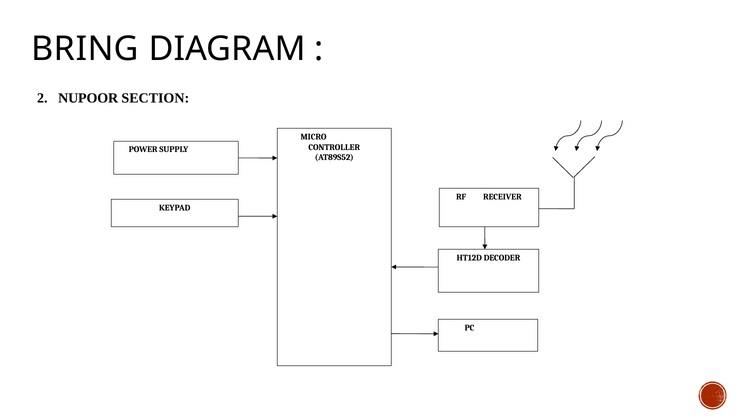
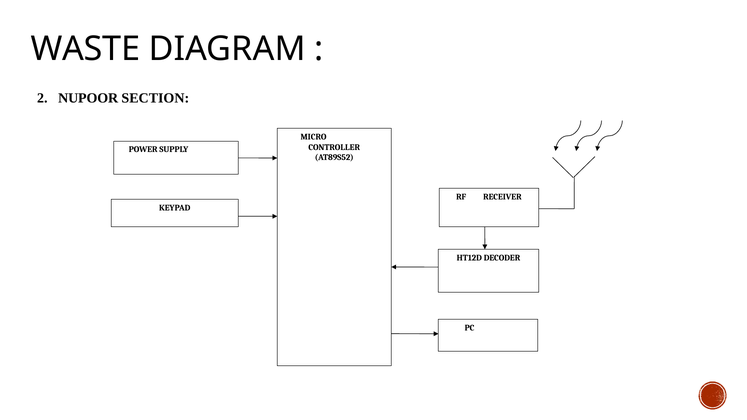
BRING: BRING -> WASTE (85, 49)
